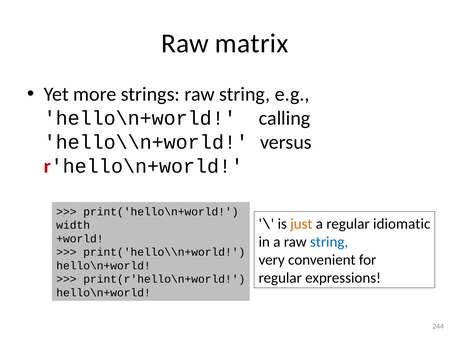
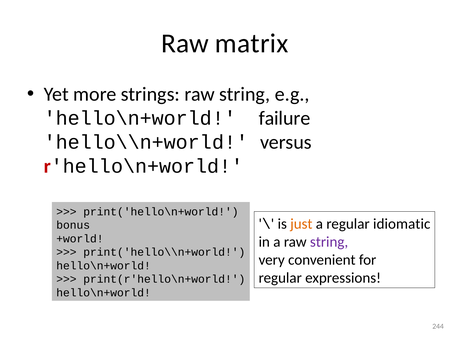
calling: calling -> failure (285, 118)
width: width -> bonus (73, 226)
string colour: blue -> purple (329, 242)
